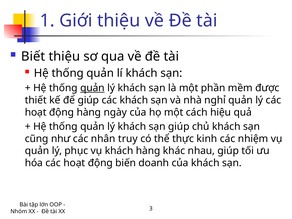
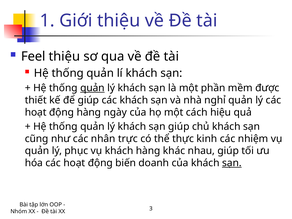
Biết: Biết -> Feel (33, 56)
truy: truy -> trực (128, 139)
sạn underline: none -> present (232, 163)
